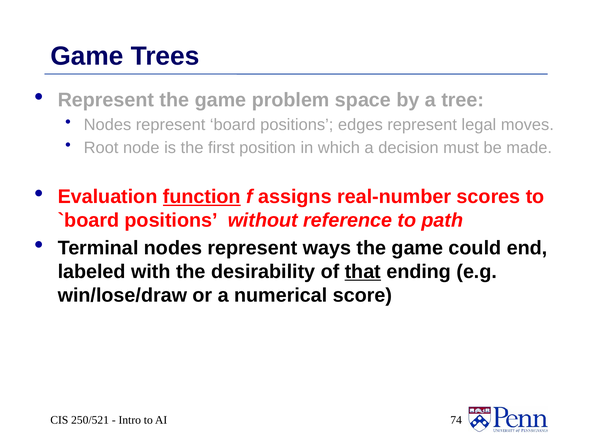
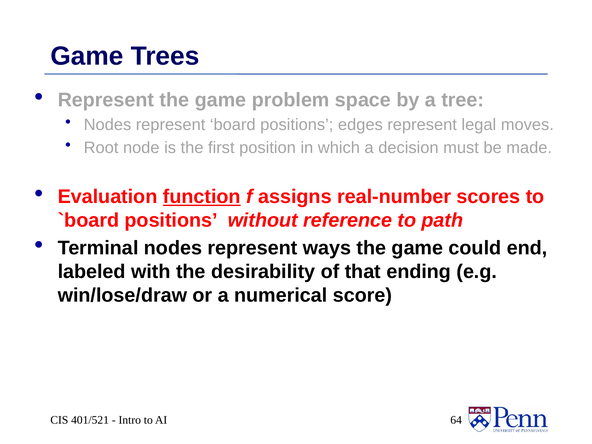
that underline: present -> none (363, 272)
250/521: 250/521 -> 401/521 (90, 420)
74: 74 -> 64 (456, 420)
